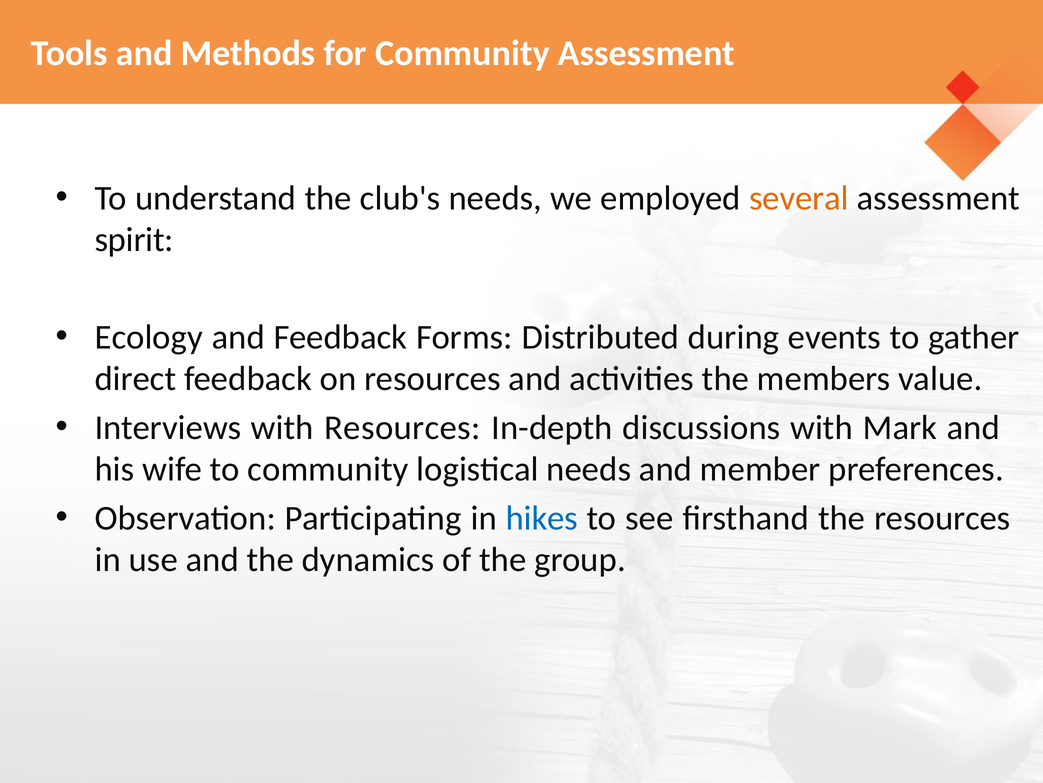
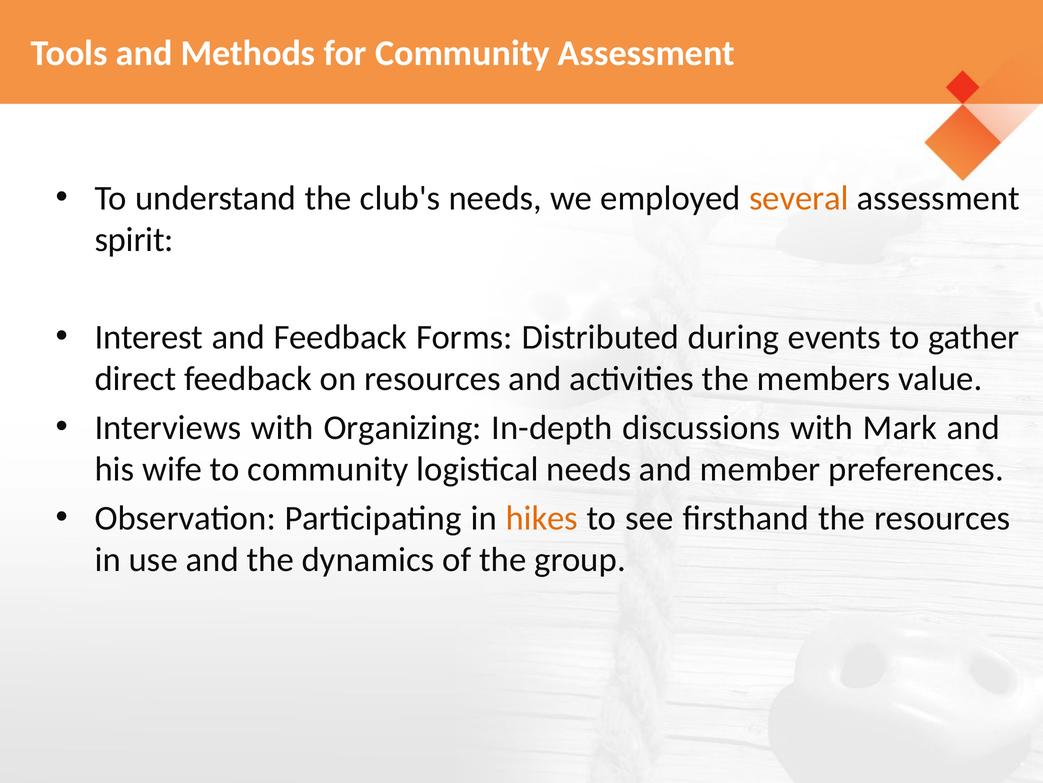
Ecology: Ecology -> Interest (149, 337)
with Resources: Resources -> Organizing (403, 427)
hikes colour: blue -> orange (542, 518)
